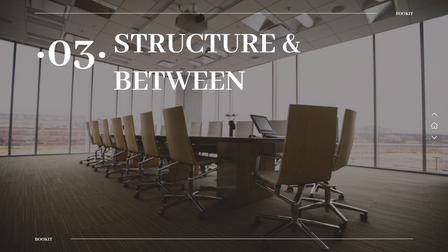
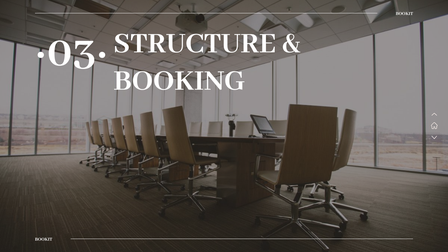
BETWEEN: BETWEEN -> BOOKING (179, 80)
